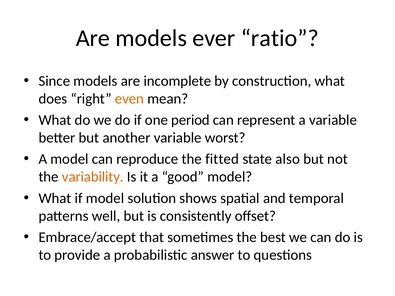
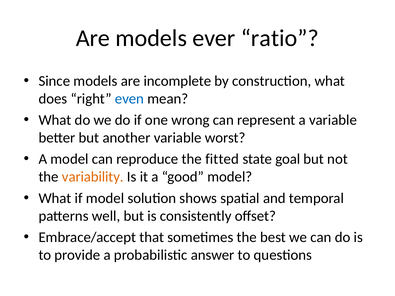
even colour: orange -> blue (129, 99)
period: period -> wrong (190, 120)
also: also -> goal (288, 159)
